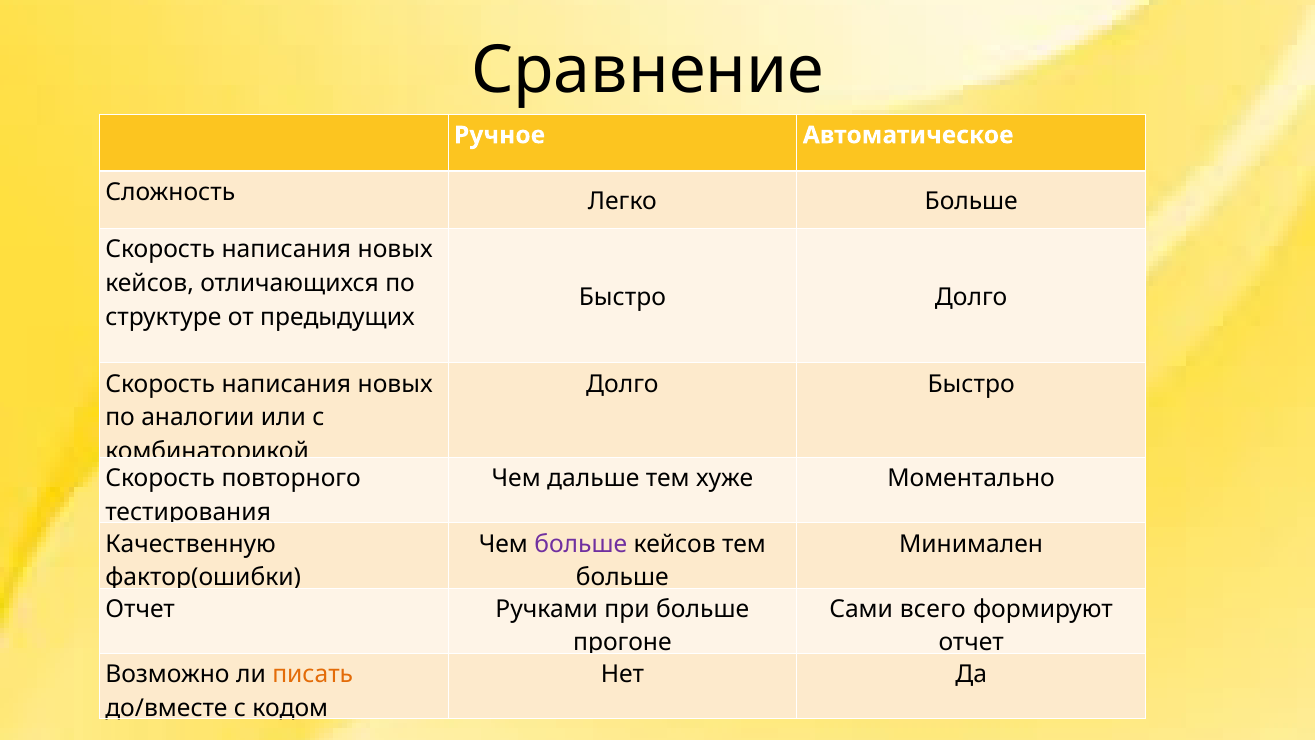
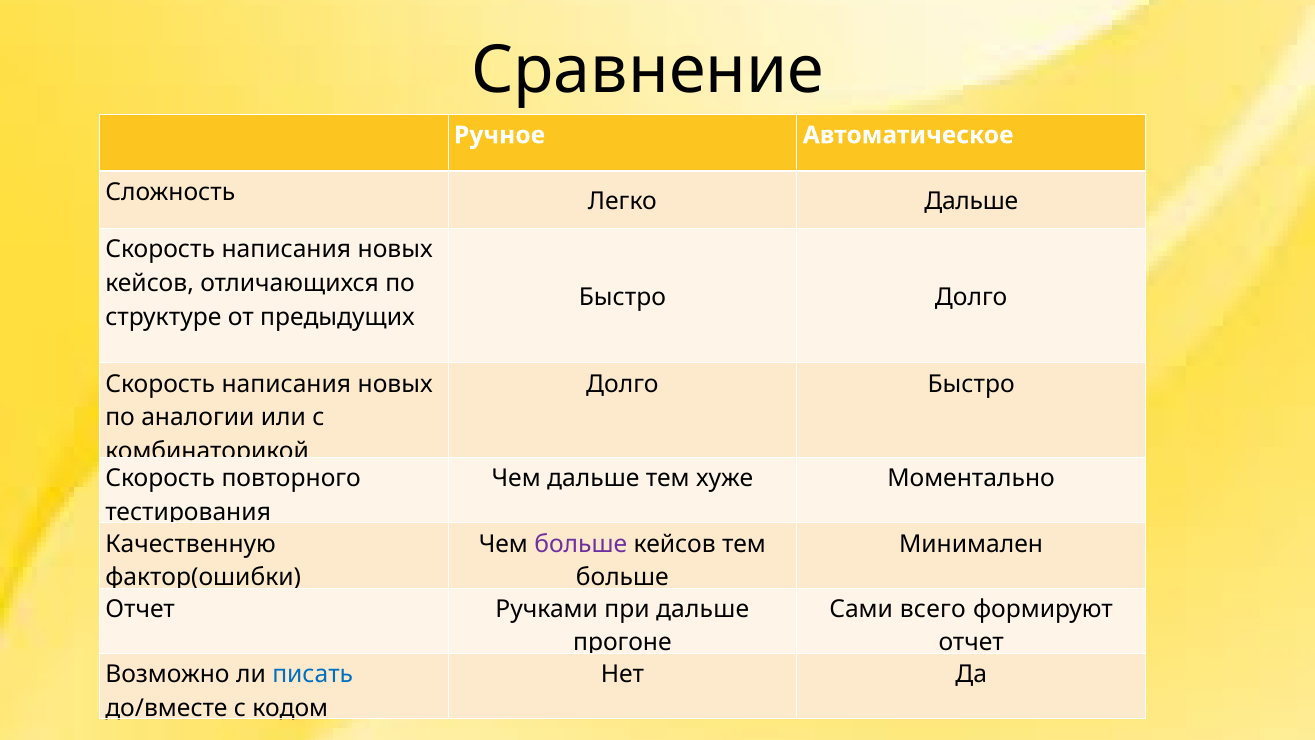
Легко Больше: Больше -> Дальше (971, 201)
при больше: больше -> дальше (703, 609)
писать colour: orange -> blue (313, 674)
